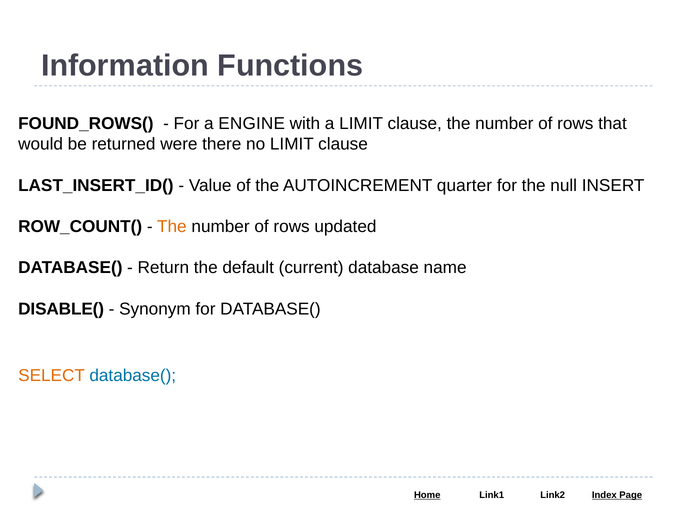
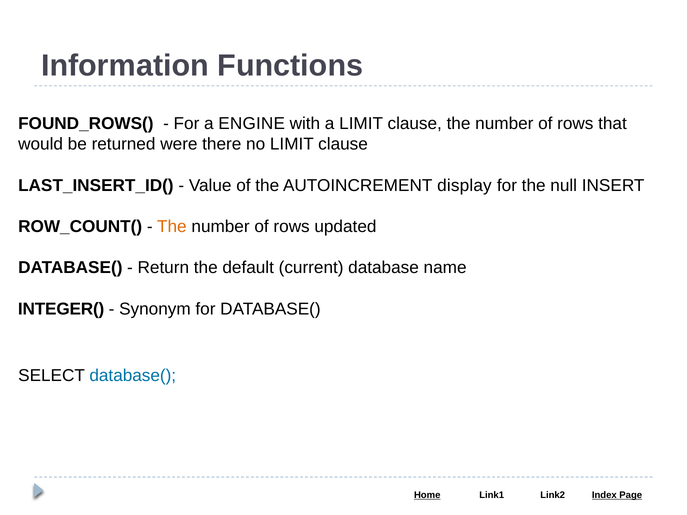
quarter: quarter -> display (464, 185)
DISABLE(: DISABLE( -> INTEGER( (61, 309)
SELECT colour: orange -> black (52, 376)
